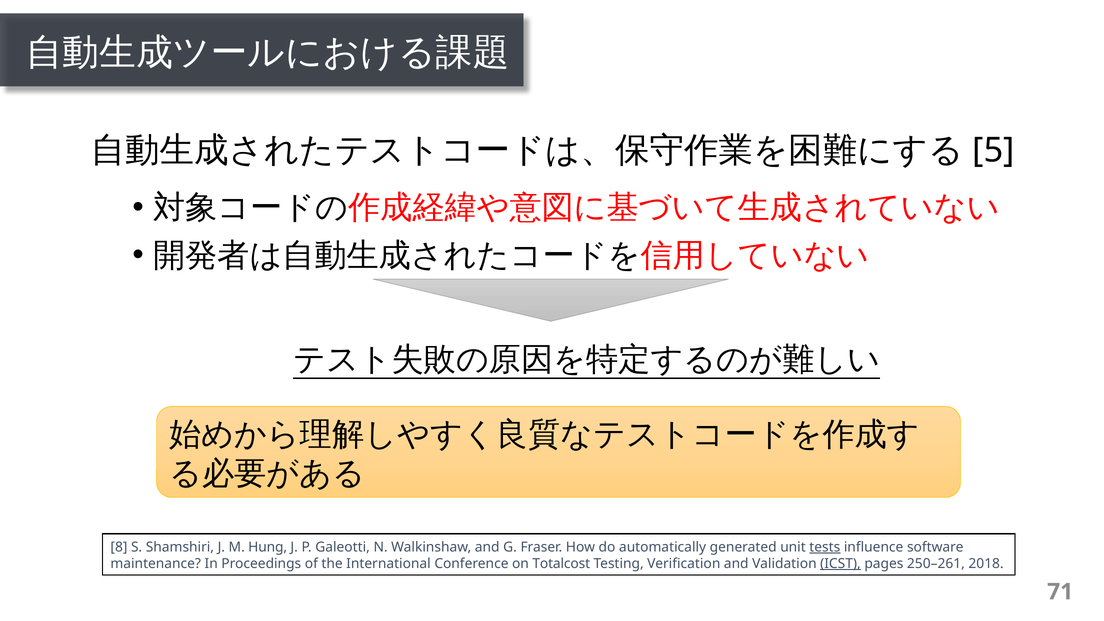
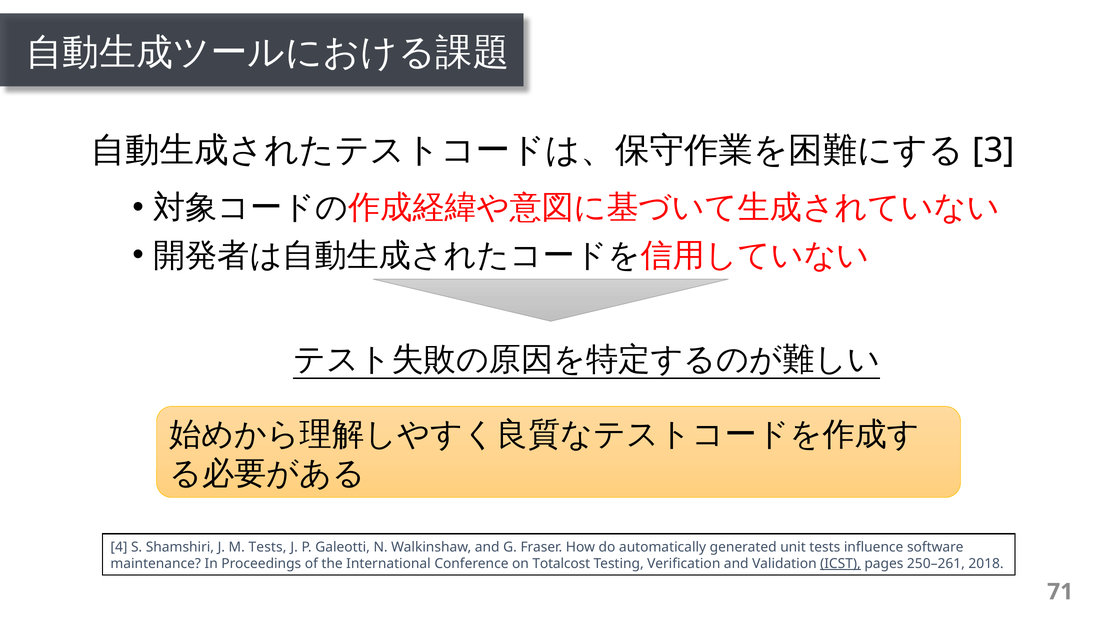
5: 5 -> 3 (993, 150)
8: 8 -> 4 (119, 547)
M Hung: Hung -> Tests (268, 547)
tests underline: present -> none (825, 547)
